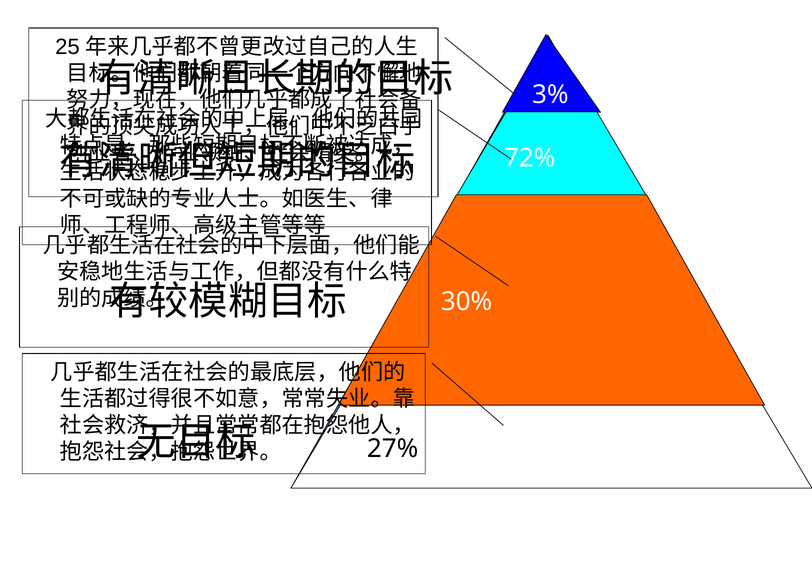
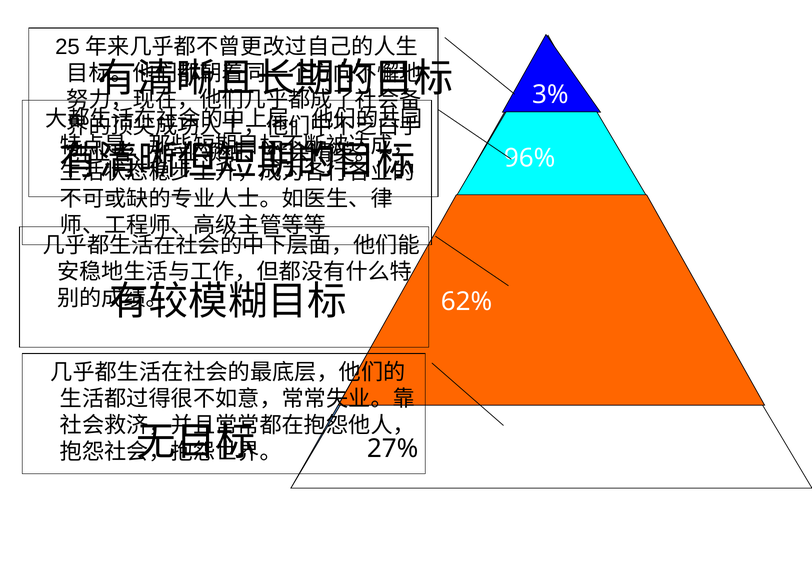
72%: 72% -> 96% (530, 158)
30%: 30% -> 62% (466, 302)
